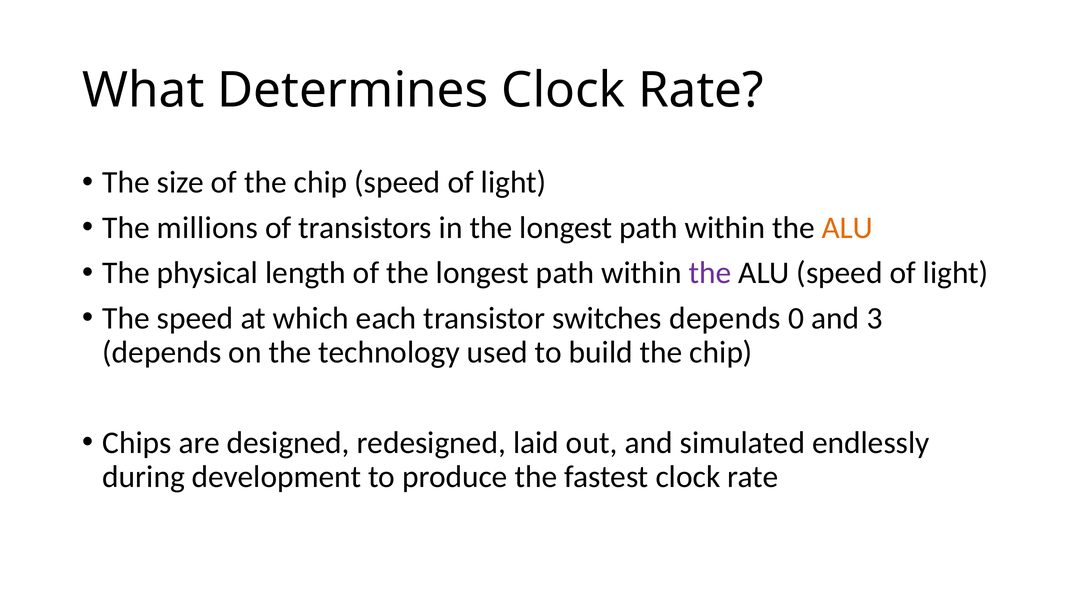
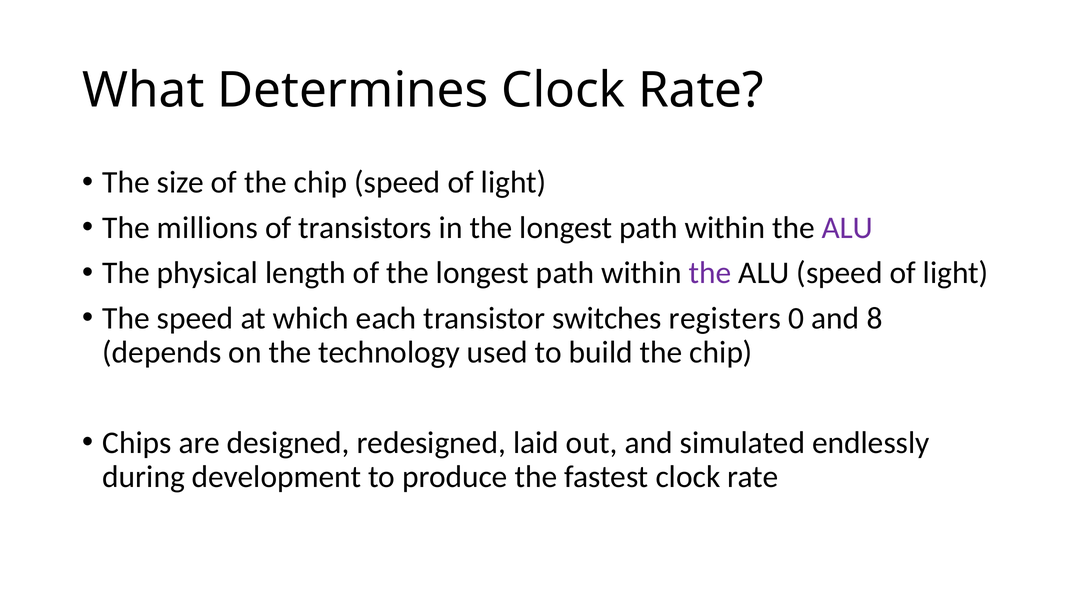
ALU colour: orange -> purple (847, 228)
switches depends: depends -> registers (725, 318)
3: 3 -> 8 (875, 318)
